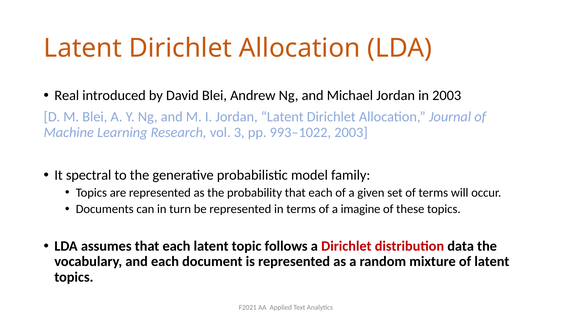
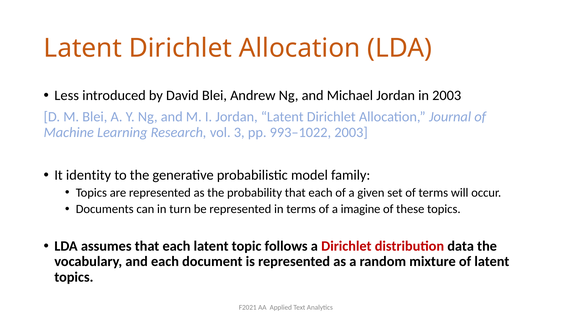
Real: Real -> Less (67, 95)
spectral: spectral -> identity (89, 175)
